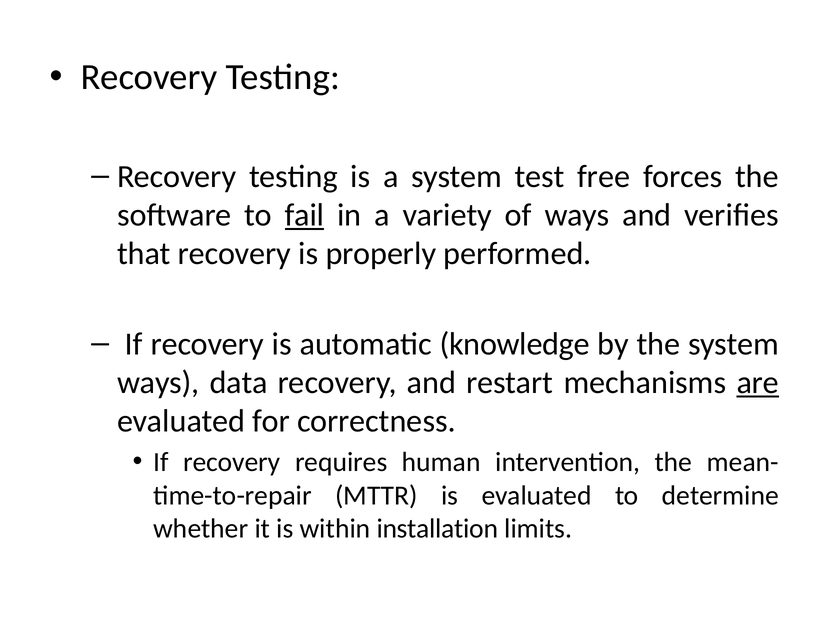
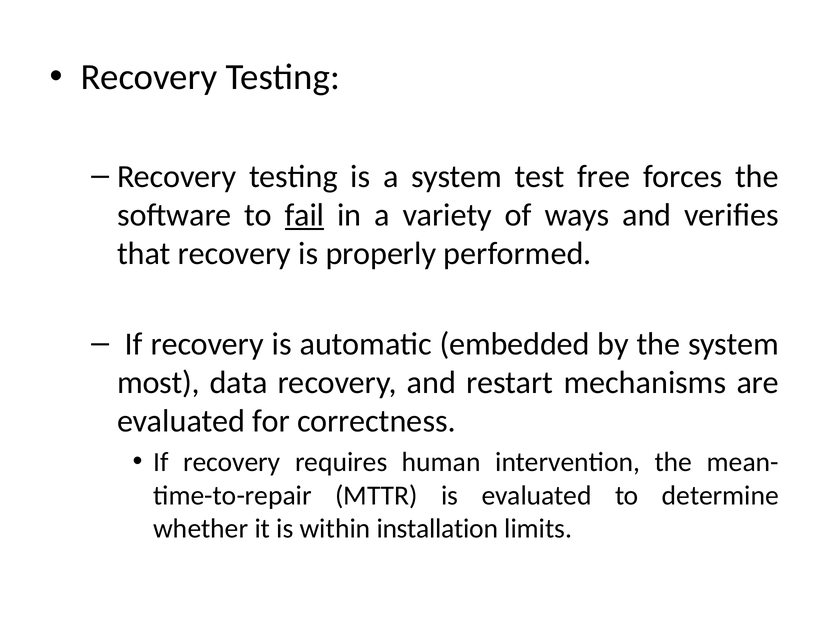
knowledge: knowledge -> embedded (515, 344)
ways: ways -> most (158, 382)
are underline: present -> none (758, 382)
